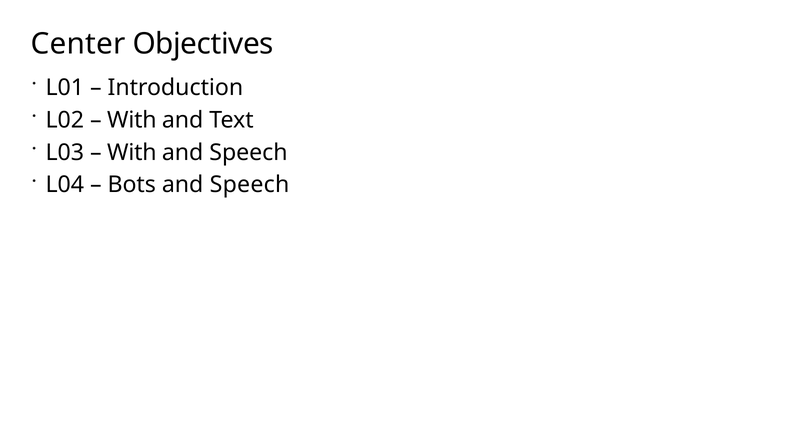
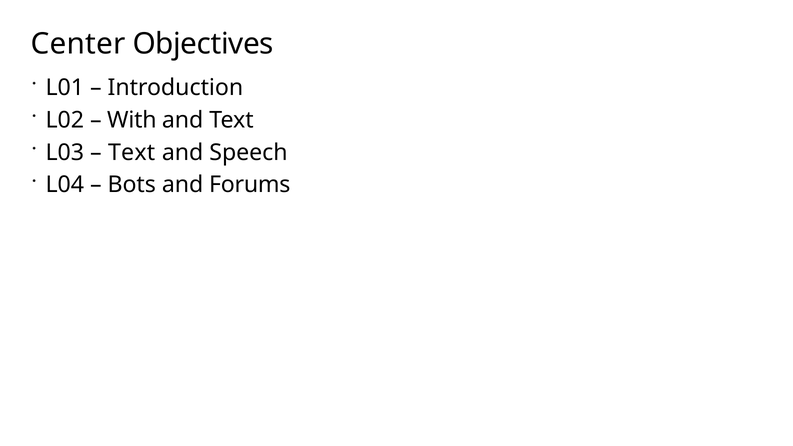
With: With -> Text (132, 152)
Bots and Speech: Speech -> Forums (250, 185)
